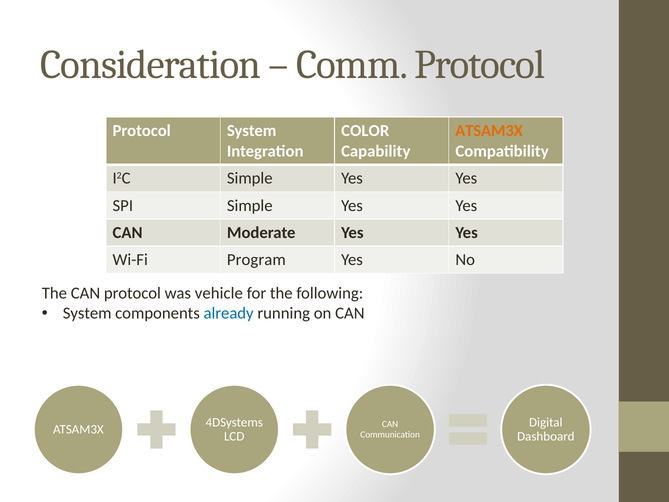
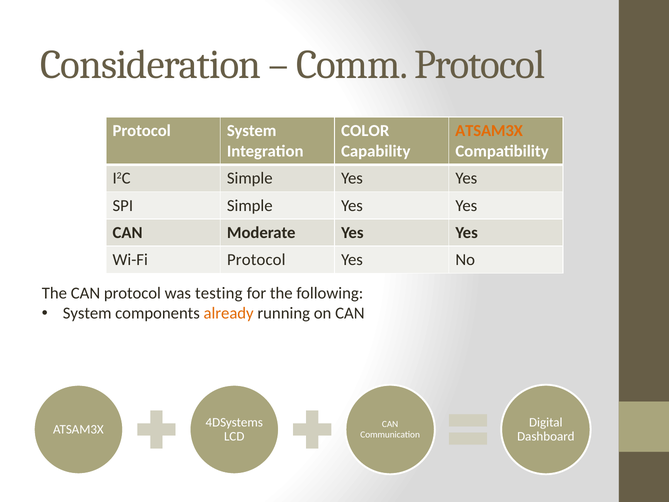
Wi-Fi Program: Program -> Protocol (256, 260)
vehicle: vehicle -> testing (219, 293)
already colour: blue -> orange (229, 313)
